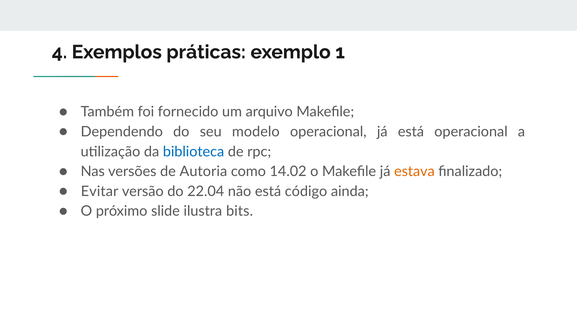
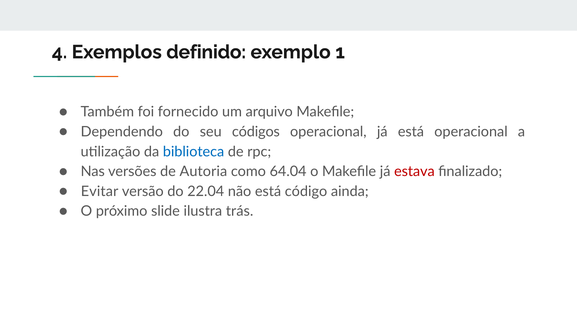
práticas: práticas -> definido (206, 52)
modelo: modelo -> códigos (256, 132)
14.02: 14.02 -> 64.04 (288, 172)
estava colour: orange -> red (414, 172)
bits: bits -> trás (240, 212)
